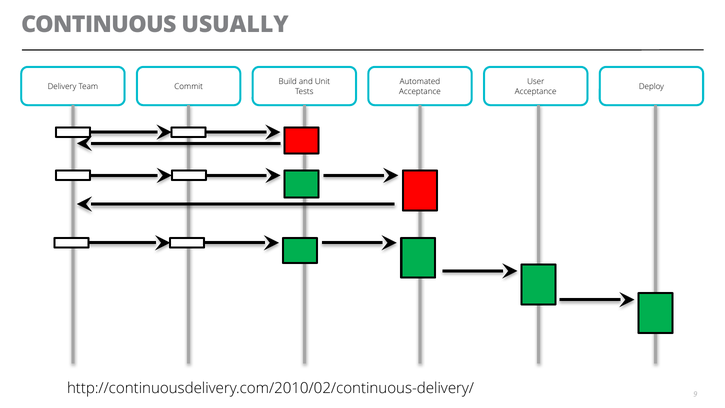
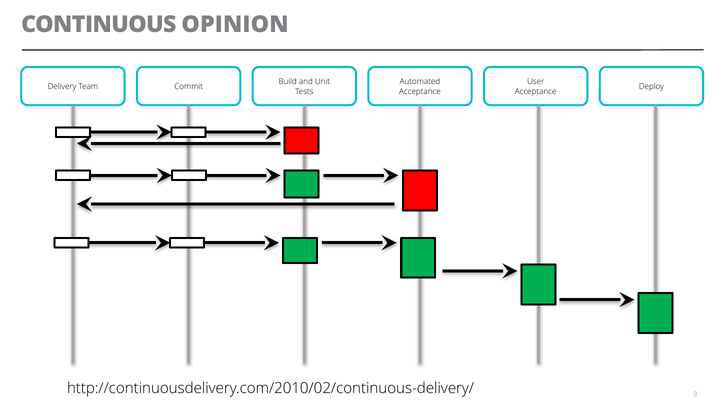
USUALLY: USUALLY -> OPINION (235, 25)
